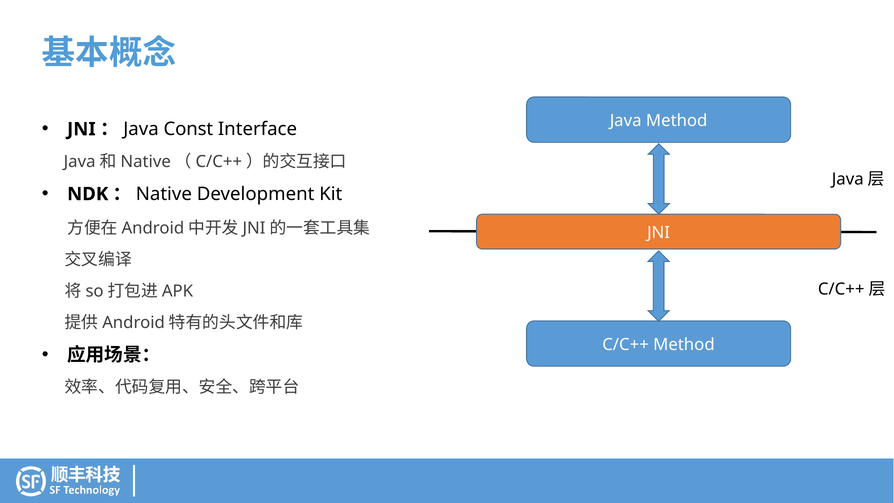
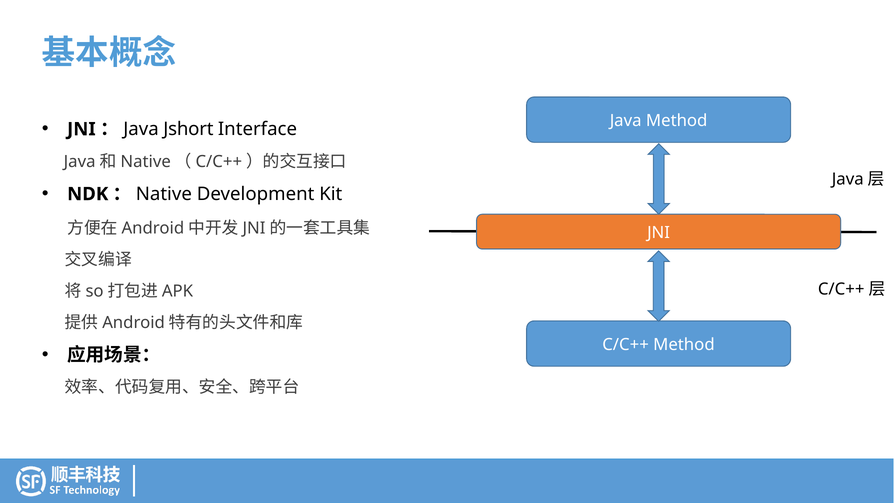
Const: Const -> Jshort (188, 129)
